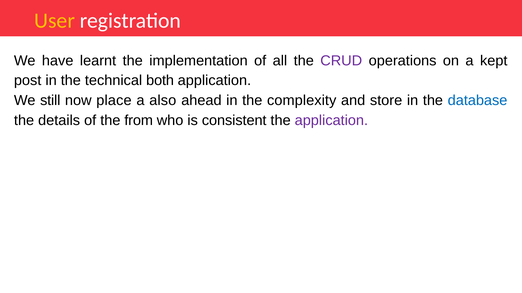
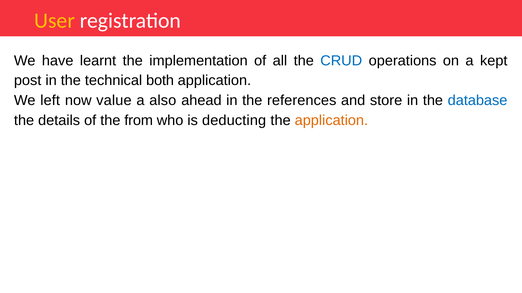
CRUD colour: purple -> blue (341, 61)
still: still -> left (50, 101)
place: place -> value (114, 101)
complexity: complexity -> references (302, 101)
consistent: consistent -> deducting (234, 121)
application colour: purple -> orange (331, 121)
